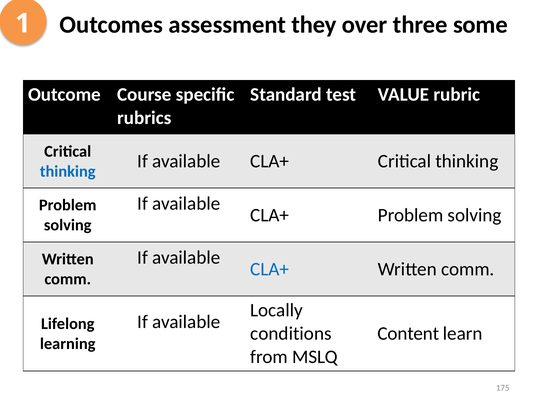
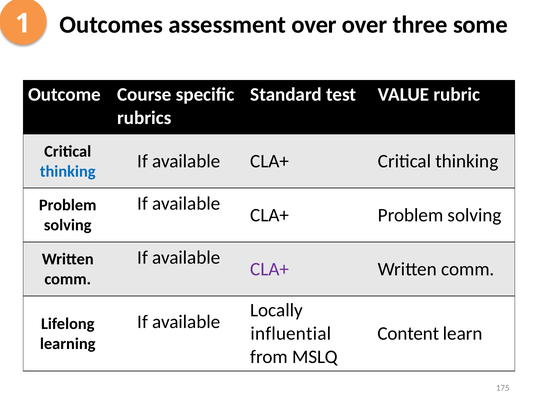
assessment they: they -> over (314, 25)
CLA+ colour: blue -> purple (270, 270)
conditions: conditions -> influential (291, 334)
